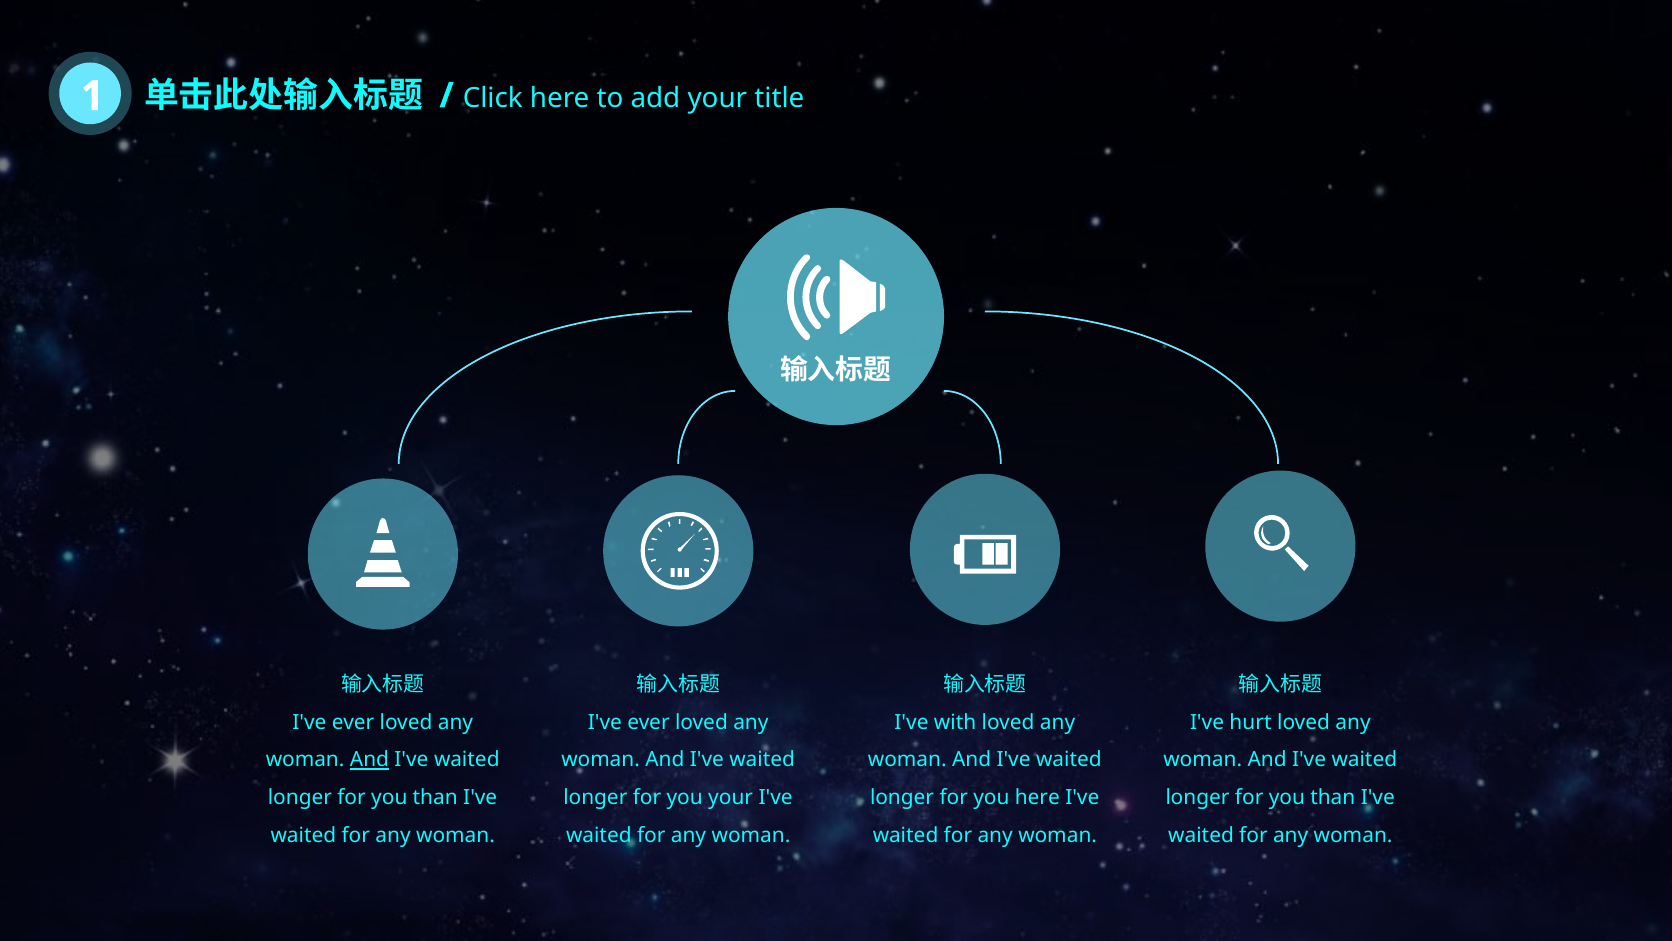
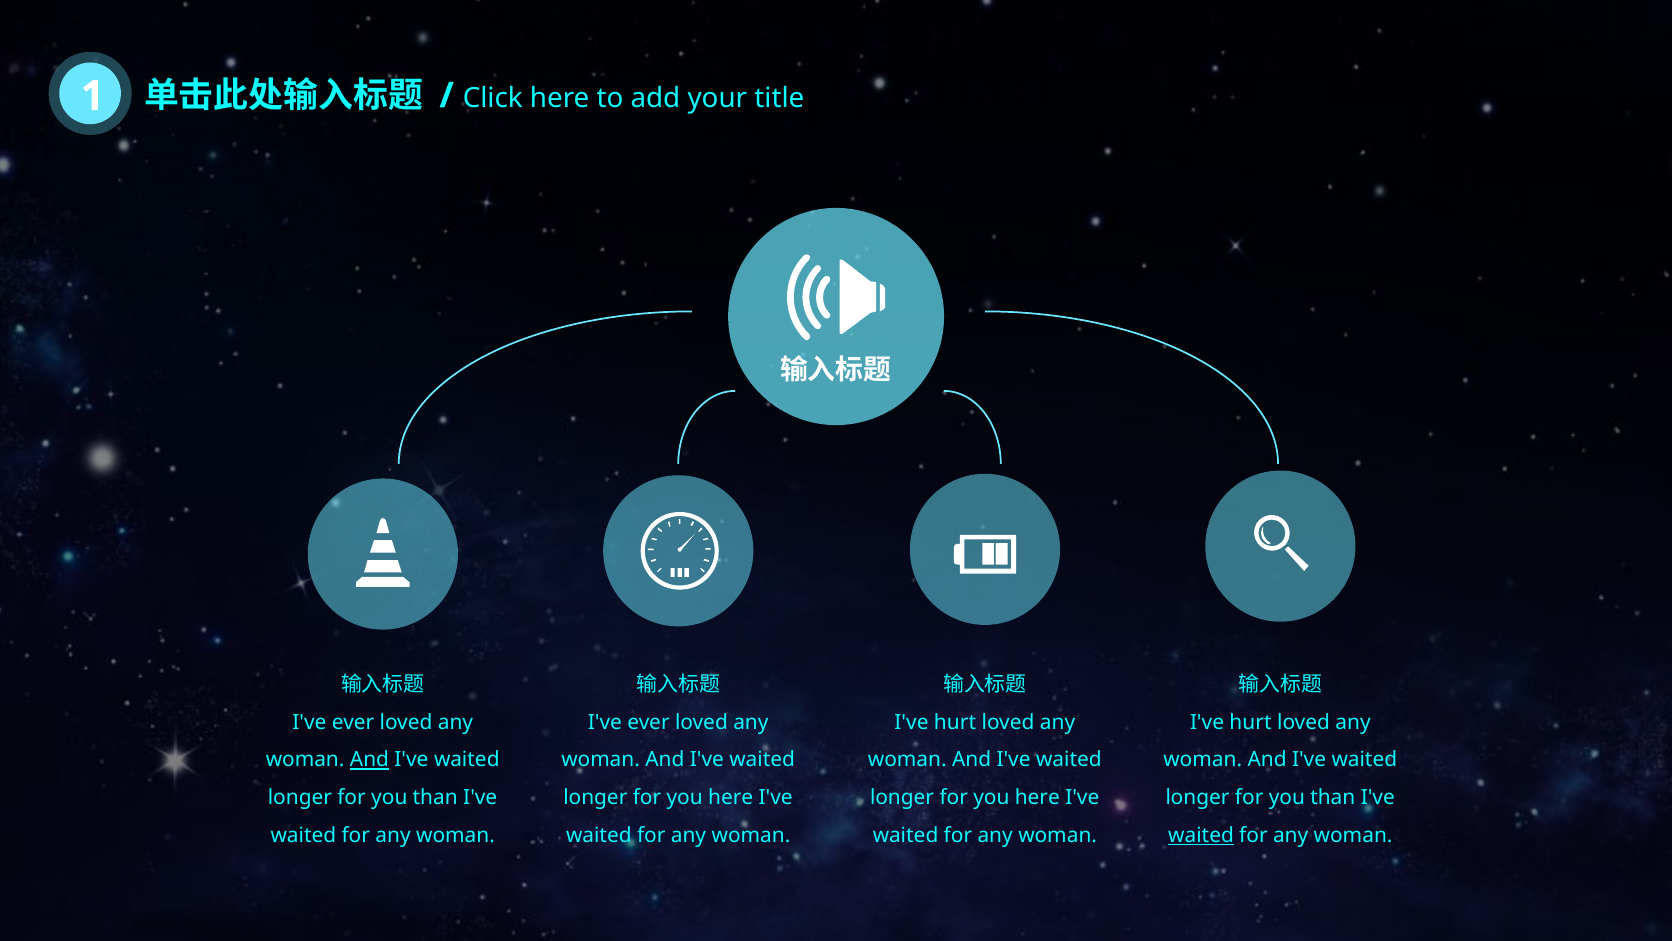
with: with -> hurt (955, 722)
your: your -> here (731, 797)
waited underline: none -> present (1201, 835)
